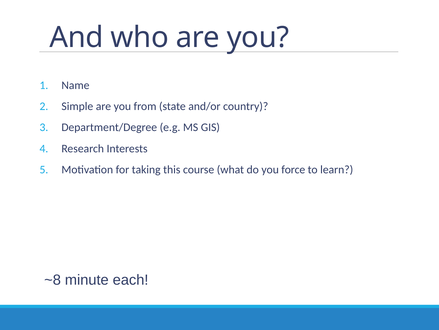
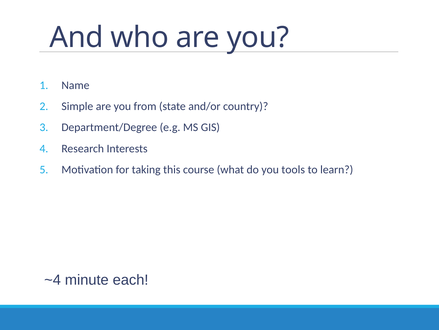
force: force -> tools (293, 169)
~8: ~8 -> ~4 (53, 279)
